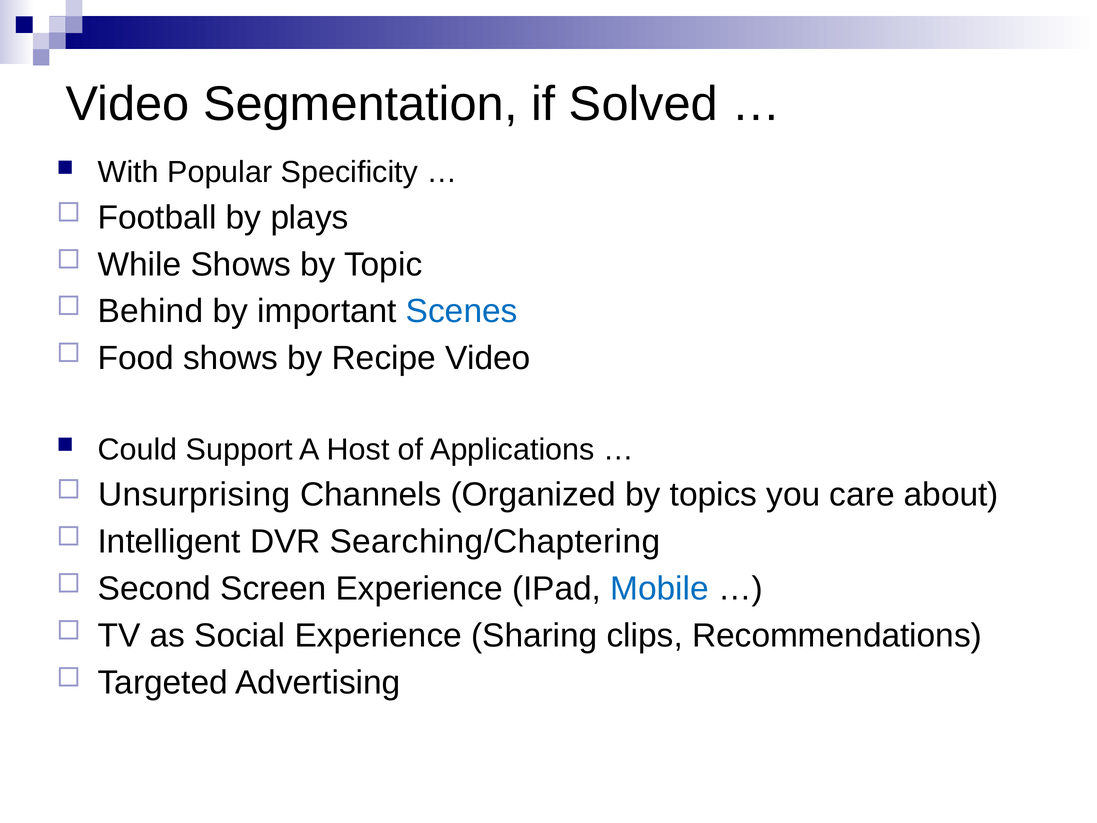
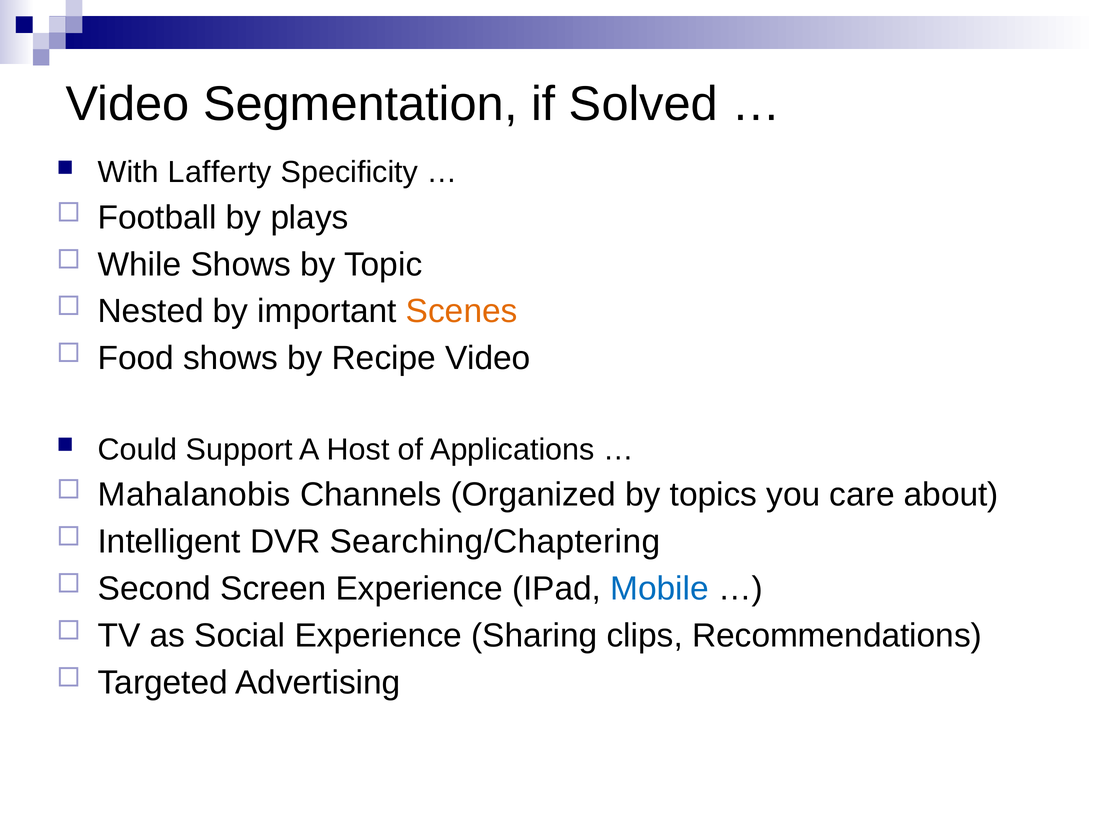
Popular: Popular -> Lafferty (220, 172)
Behind: Behind -> Nested (151, 311)
Scenes colour: blue -> orange (462, 311)
Unsurprising: Unsurprising -> Mahalanobis (194, 495)
